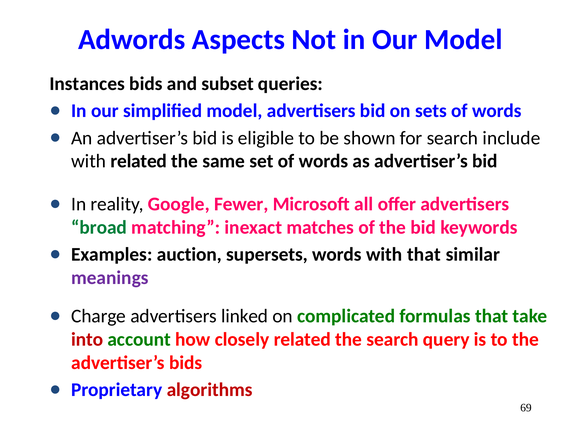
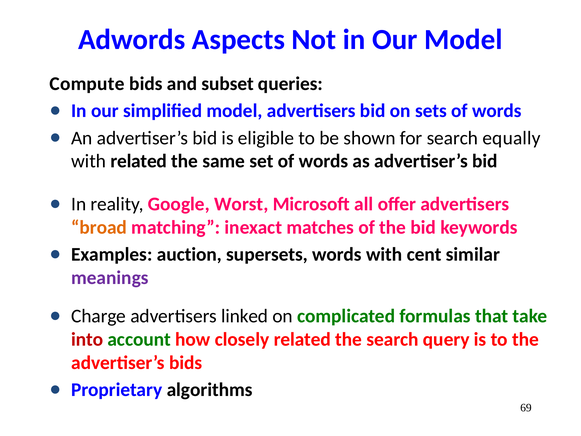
Instances: Instances -> Compute (87, 84)
include: include -> equally (512, 138)
Fewer: Fewer -> Worst (241, 204)
broad colour: green -> orange (99, 227)
with that: that -> cent (424, 254)
algorithms colour: red -> black (210, 390)
